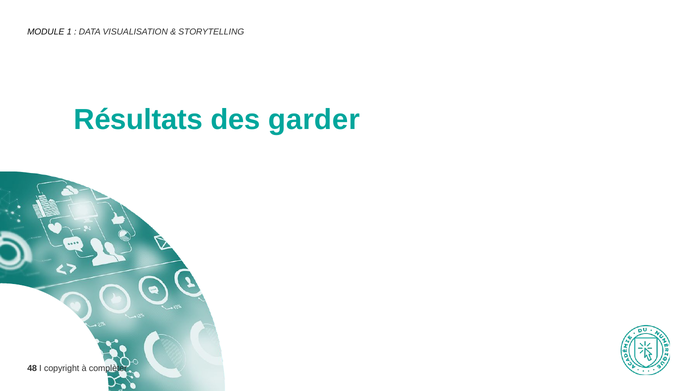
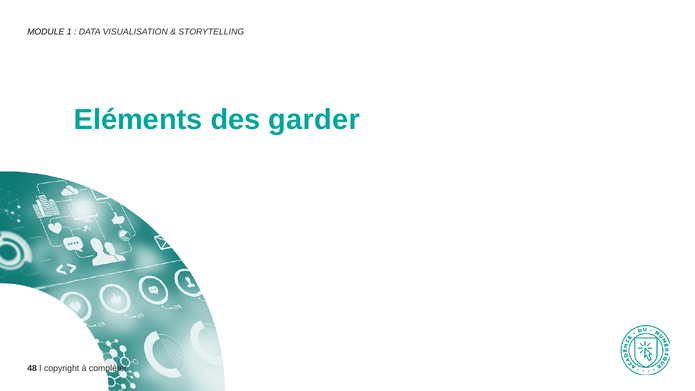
Résultats: Résultats -> Eléments (138, 119)
